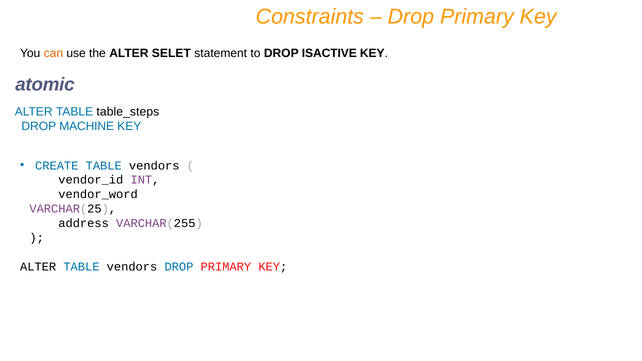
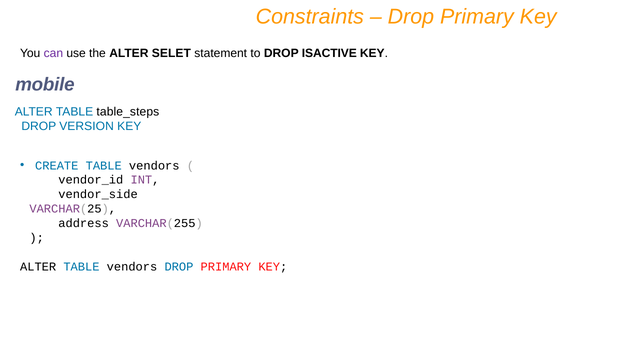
can colour: orange -> purple (53, 53)
atomic: atomic -> mobile (45, 84)
MACHINE: MACHINE -> VERSION (87, 126)
vendor_word: vendor_word -> vendor_side (98, 194)
